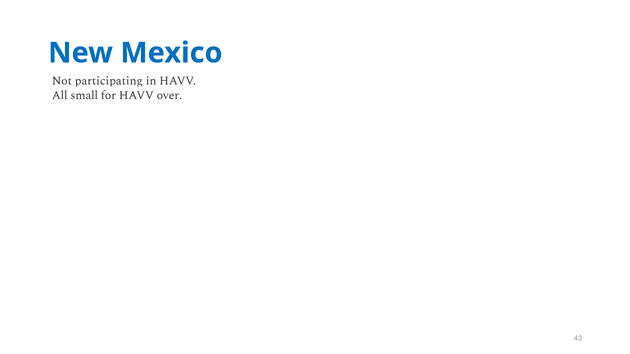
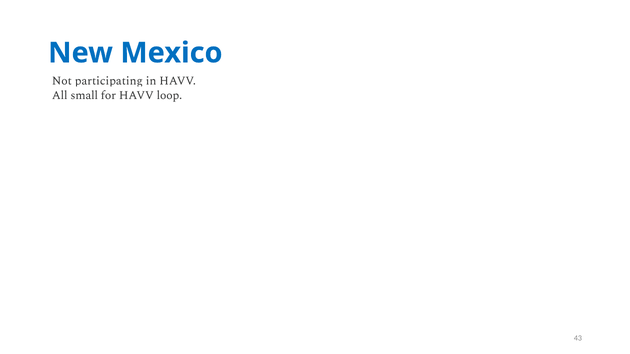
over: over -> loop (169, 95)
